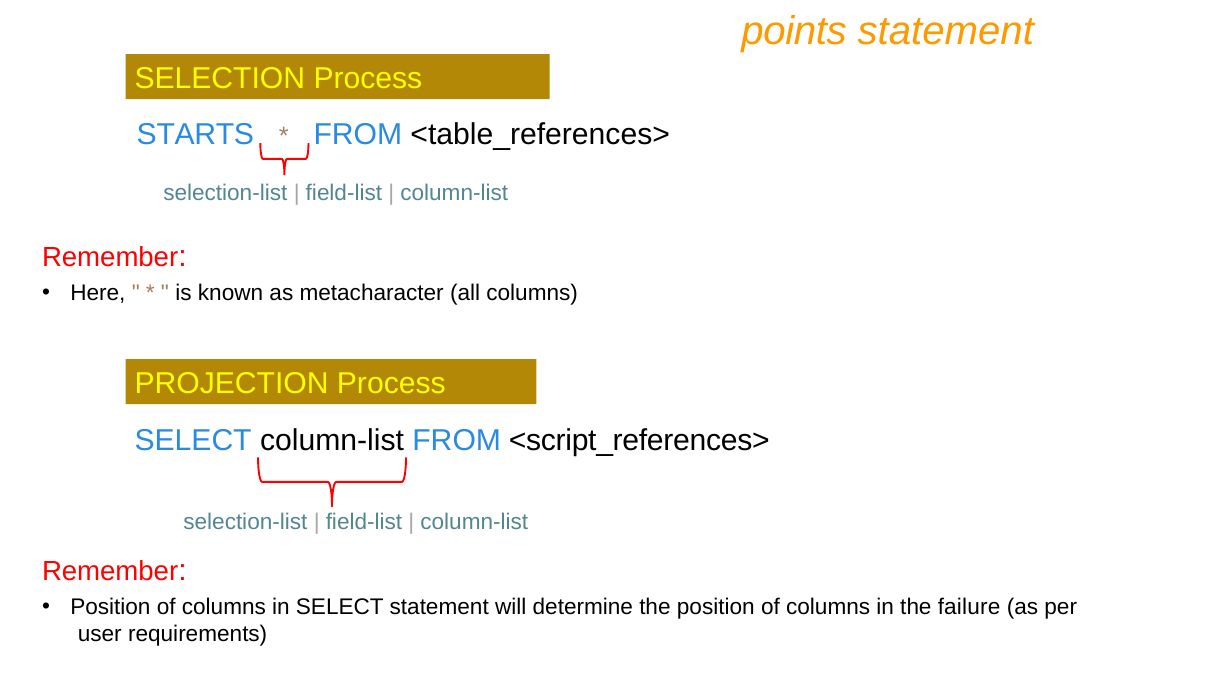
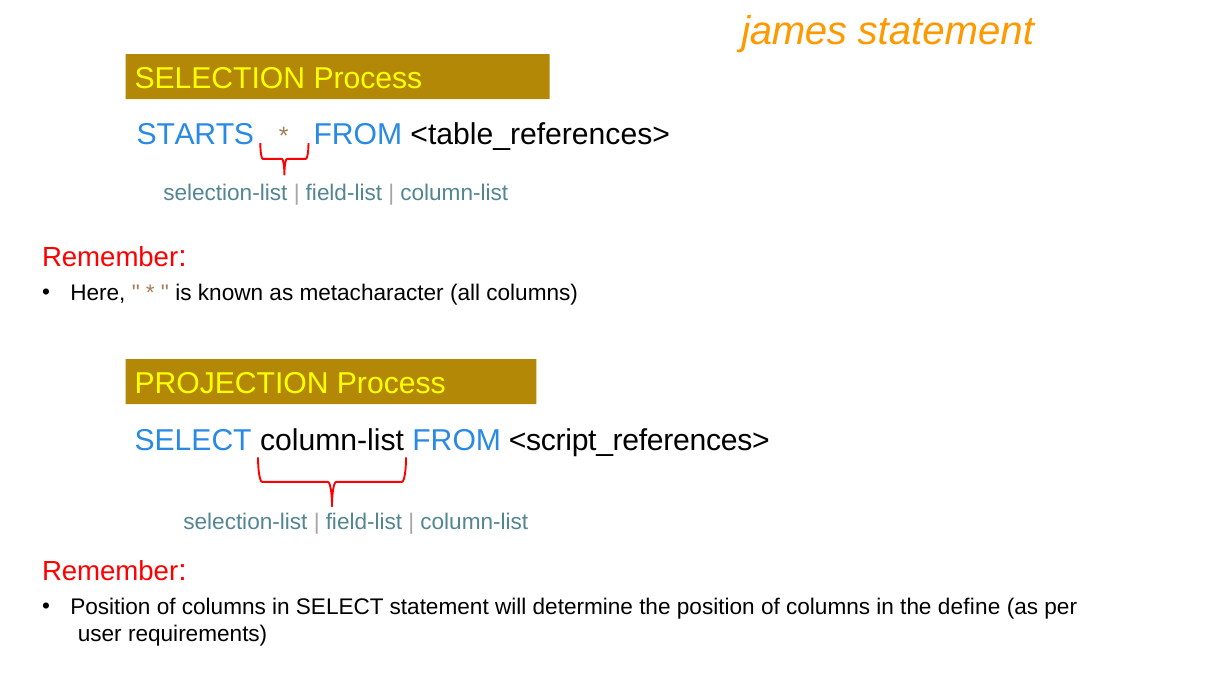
points: points -> james (794, 31)
failure: failure -> define (969, 607)
